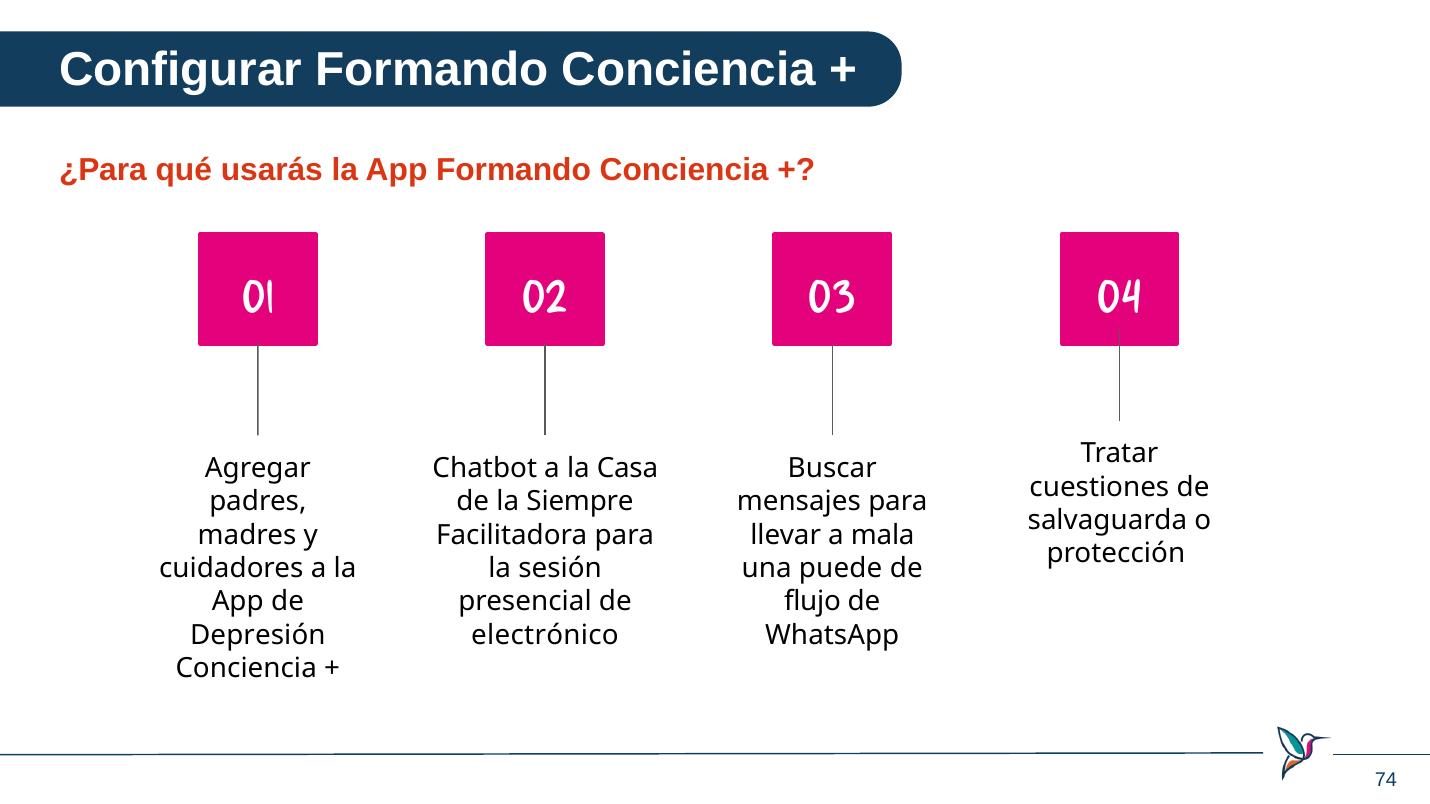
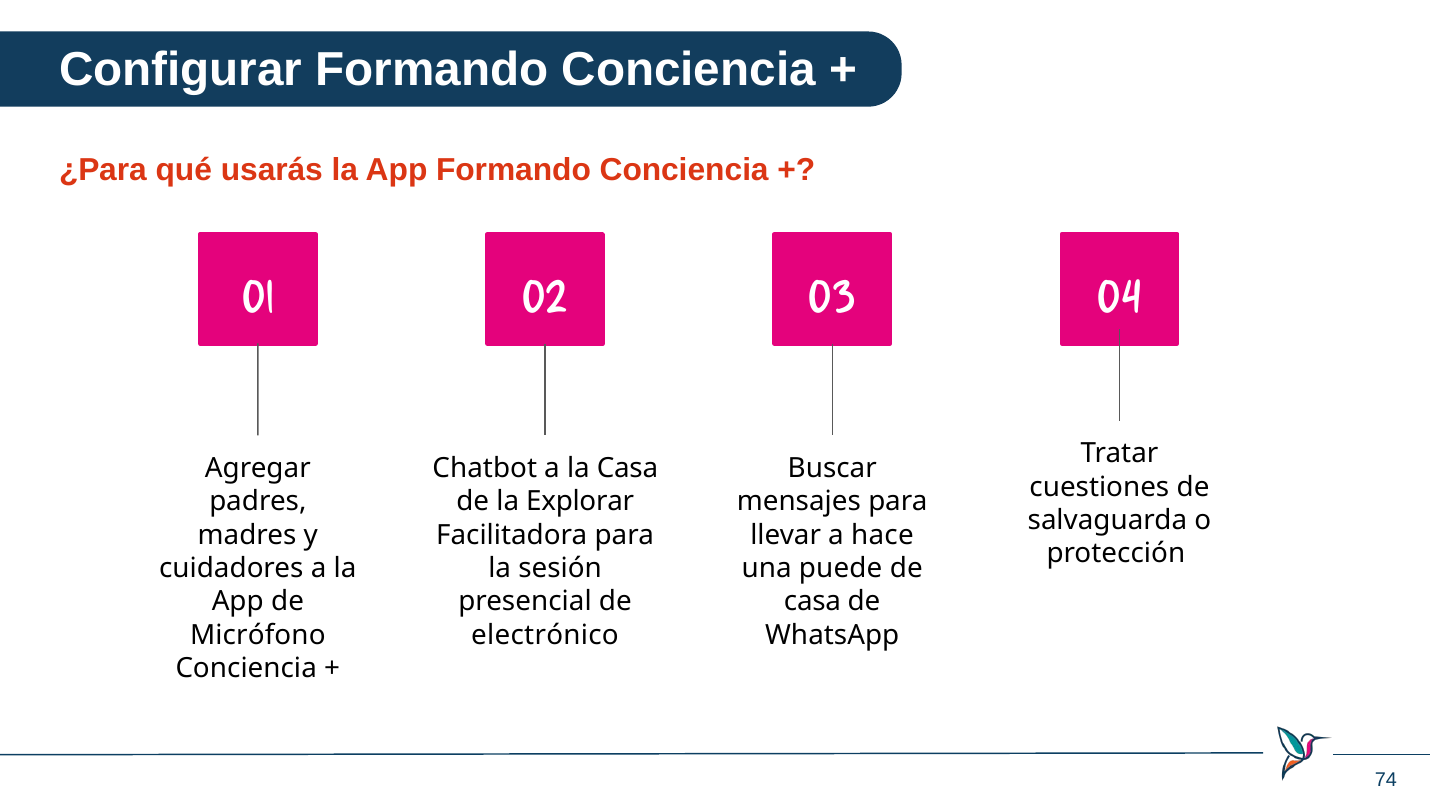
Siempre: Siempre -> Explorar (580, 502)
mala: mala -> hace (882, 535)
flujo: flujo -> casa (812, 602)
Depresión: Depresión -> Micrófono (258, 636)
